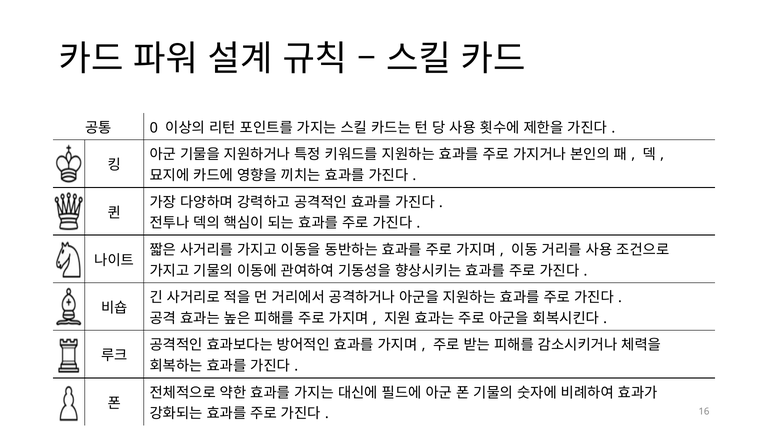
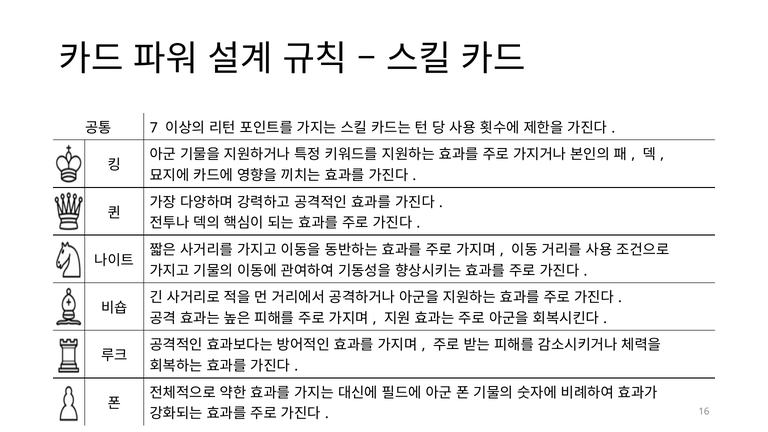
0: 0 -> 7 (154, 128)
